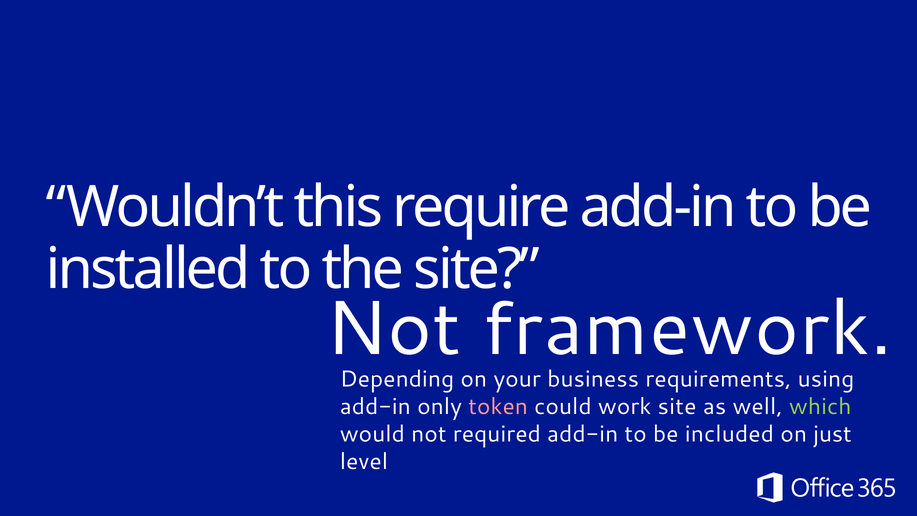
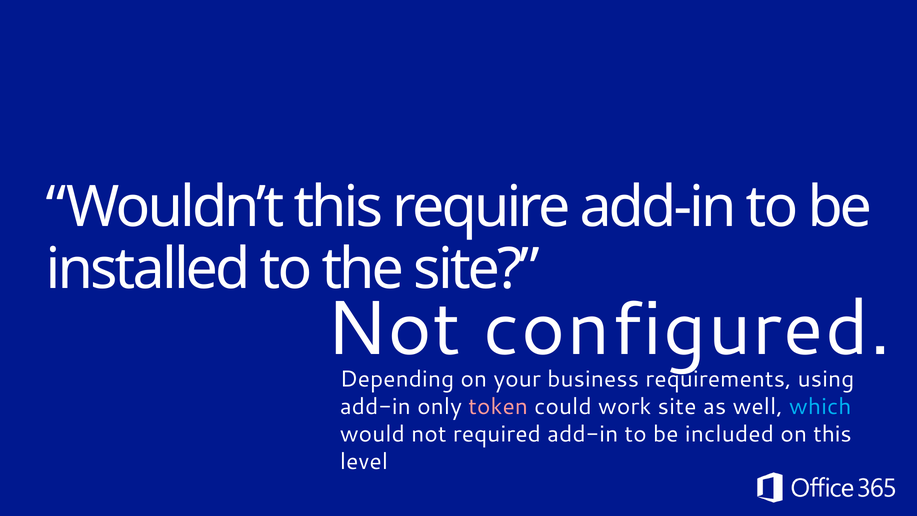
framework: framework -> configured (687, 329)
which colour: light green -> light blue (820, 407)
on just: just -> this (832, 434)
